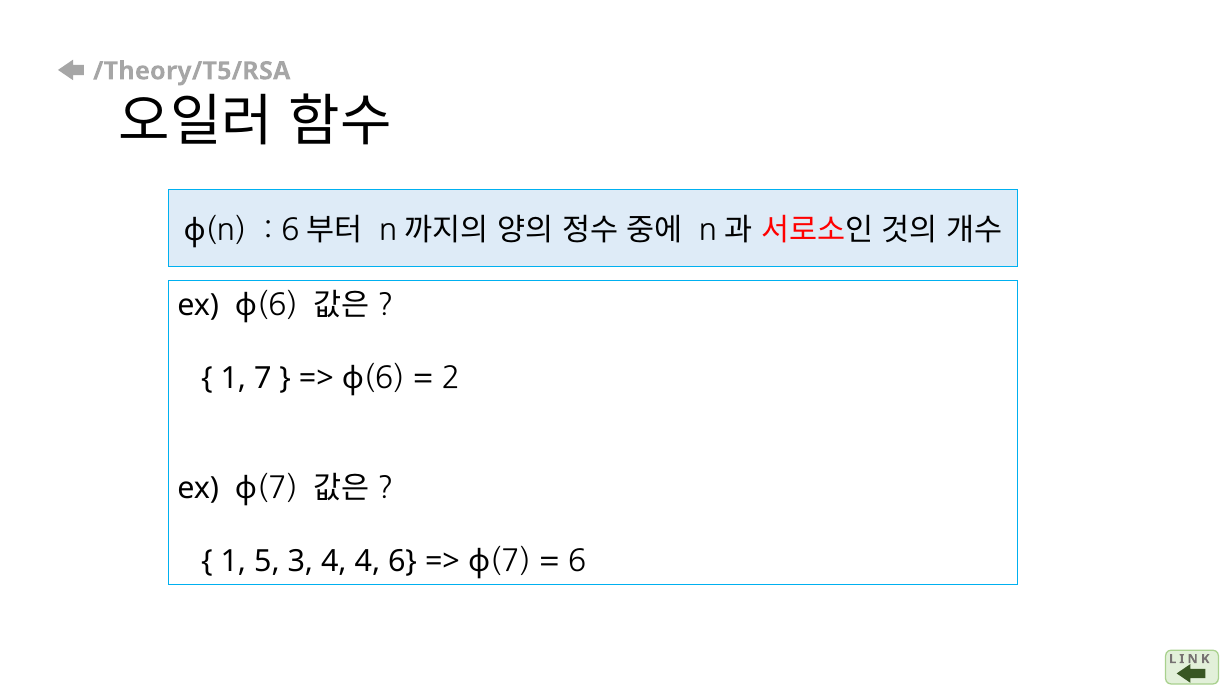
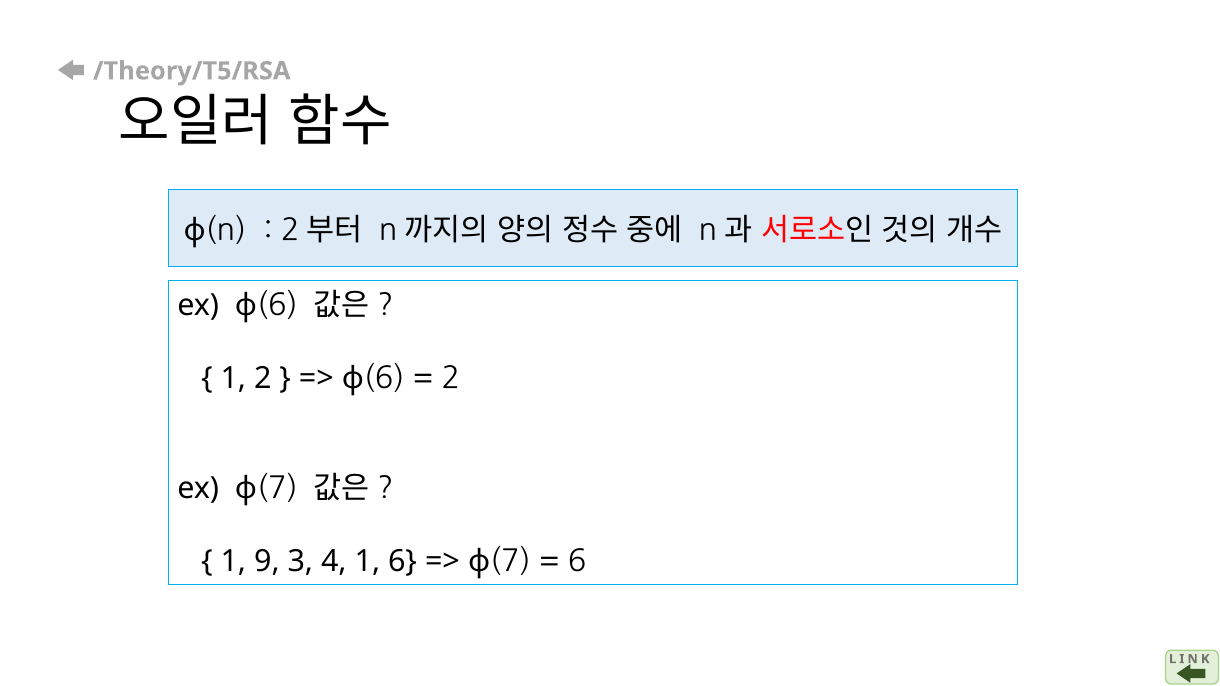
6: 6 -> 2 (290, 230)
1 7: 7 -> 2 (263, 379)
5: 5 -> 9 (267, 562)
4 4: 4 -> 1 (367, 562)
